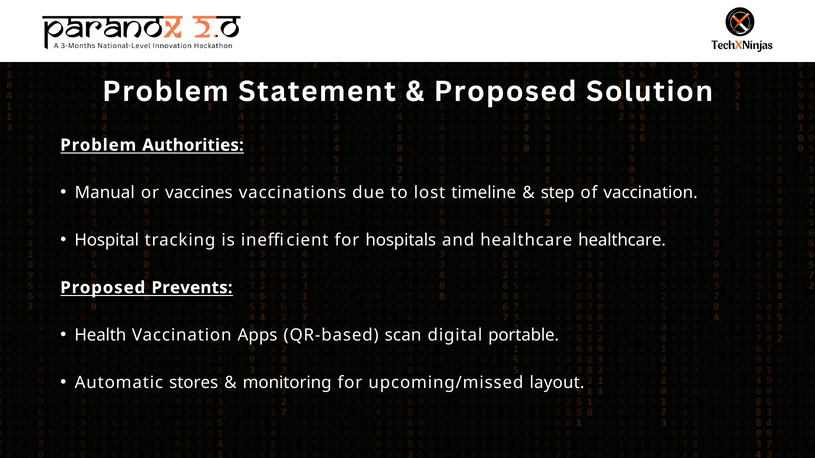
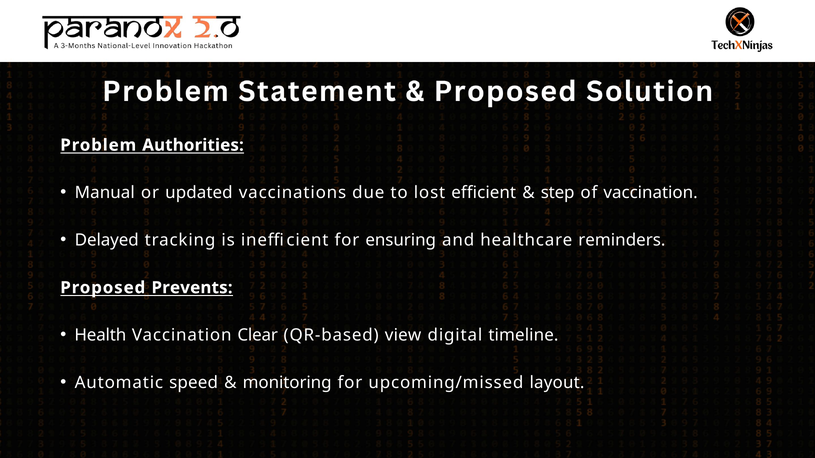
vaccines: vaccines -> updated (199, 193)
timeline: timeline -> efficient (484, 193)
Hospital: Hospital -> Delayed (107, 240)
hospitals: hospitals -> ensuring (401, 240)
healthcare healthcare: healthcare -> reminders (622, 240)
Apps: Apps -> Clear (258, 335)
scan: scan -> view (403, 335)
portable: portable -> timeline (523, 335)
stores: stores -> speed (194, 383)
